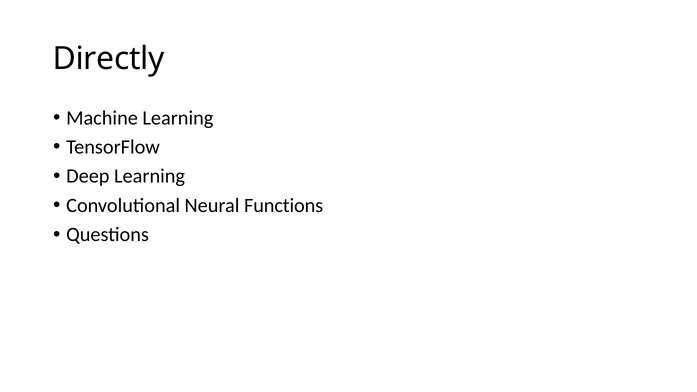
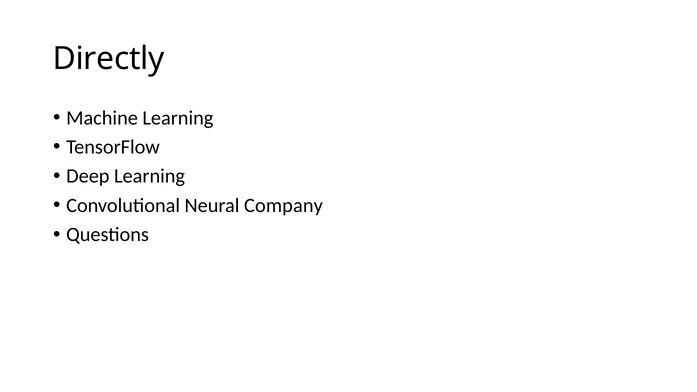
Functions: Functions -> Company (283, 206)
